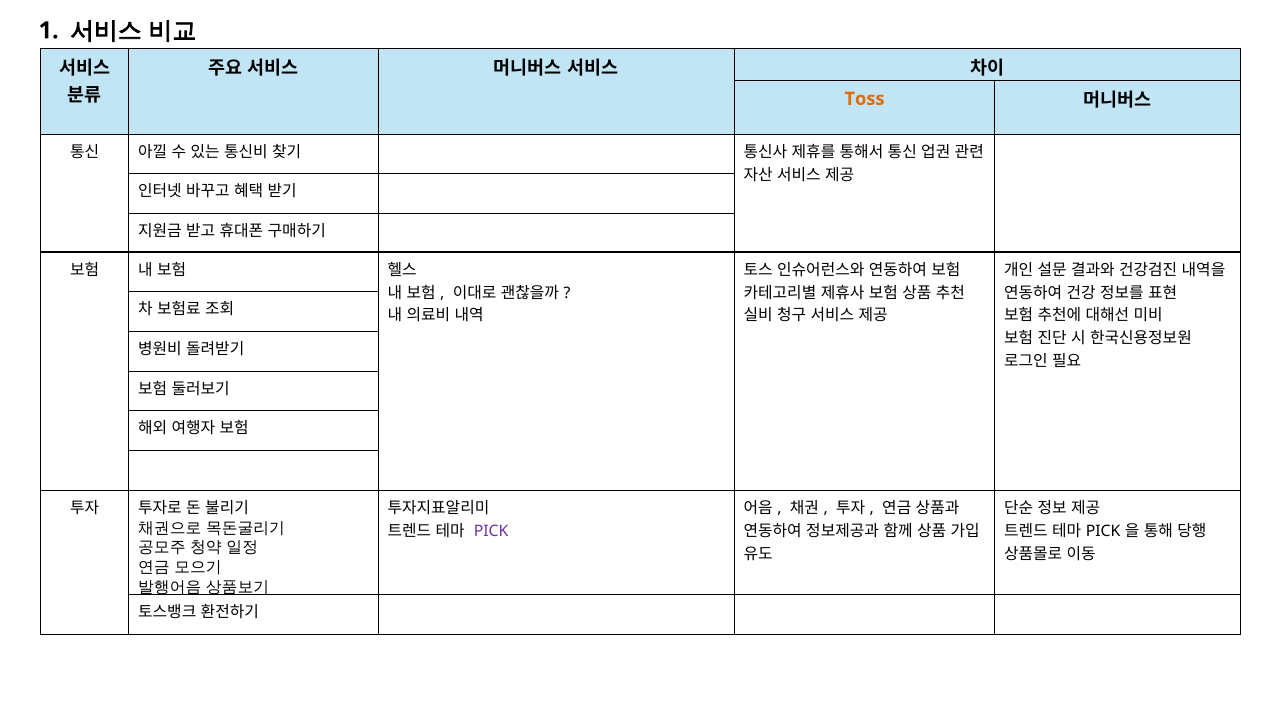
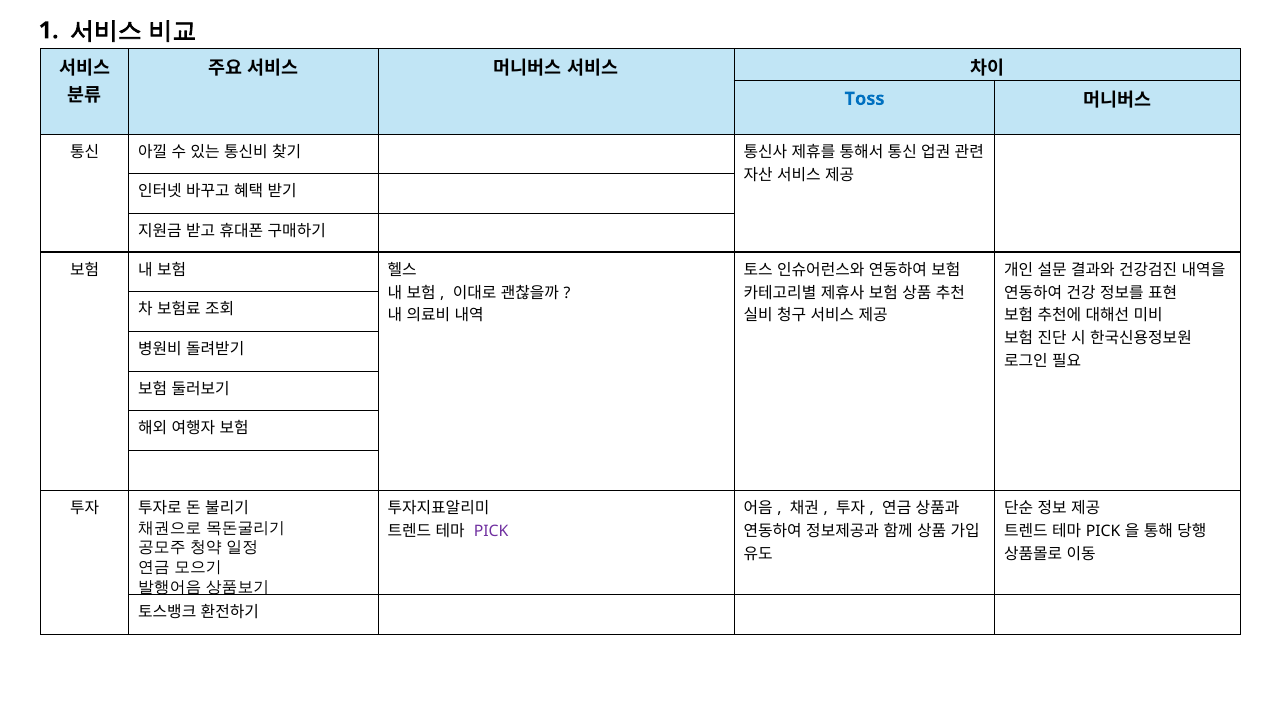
Toss colour: orange -> blue (865, 99)
